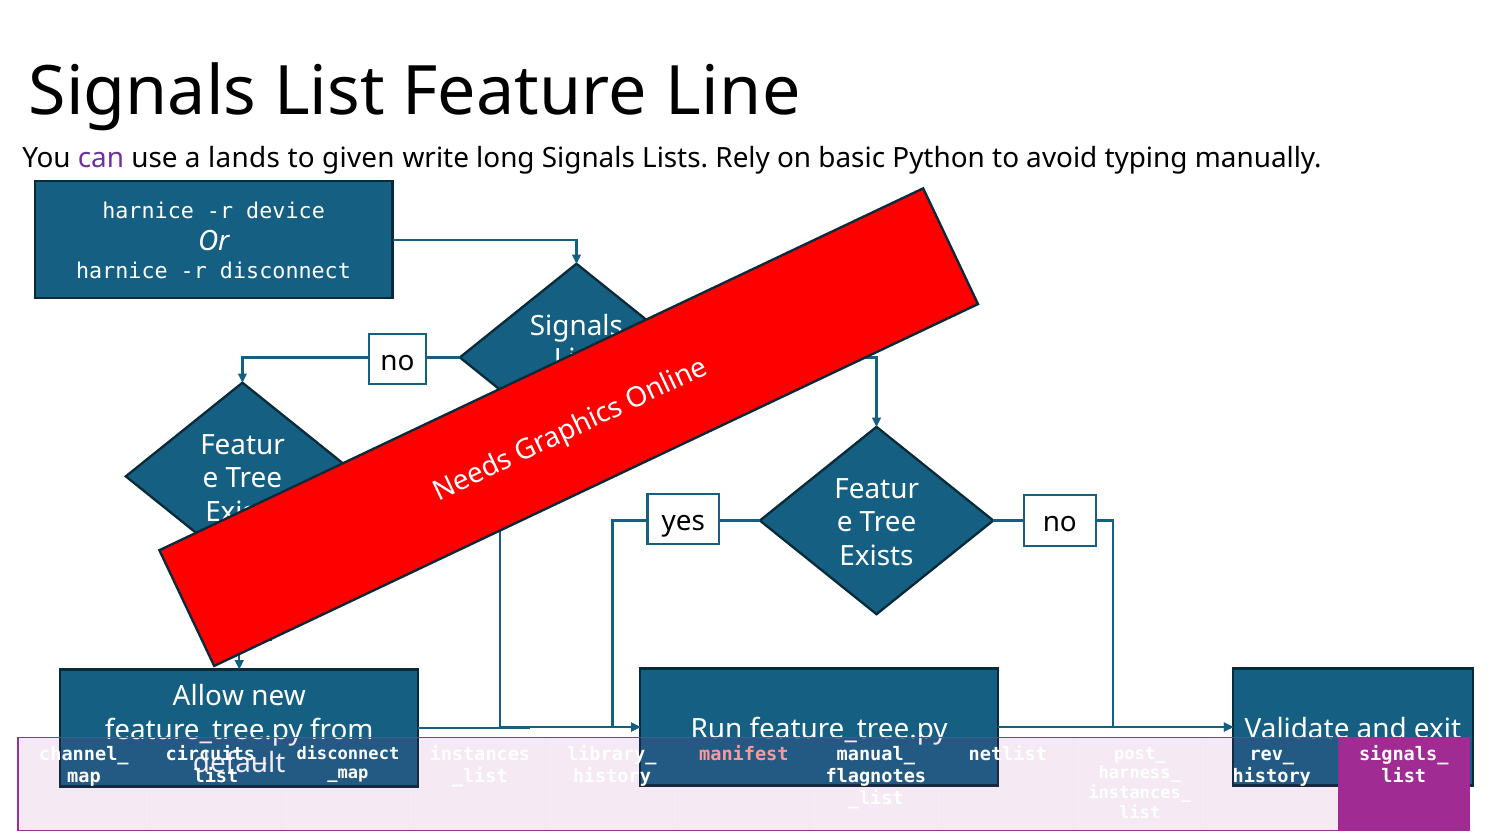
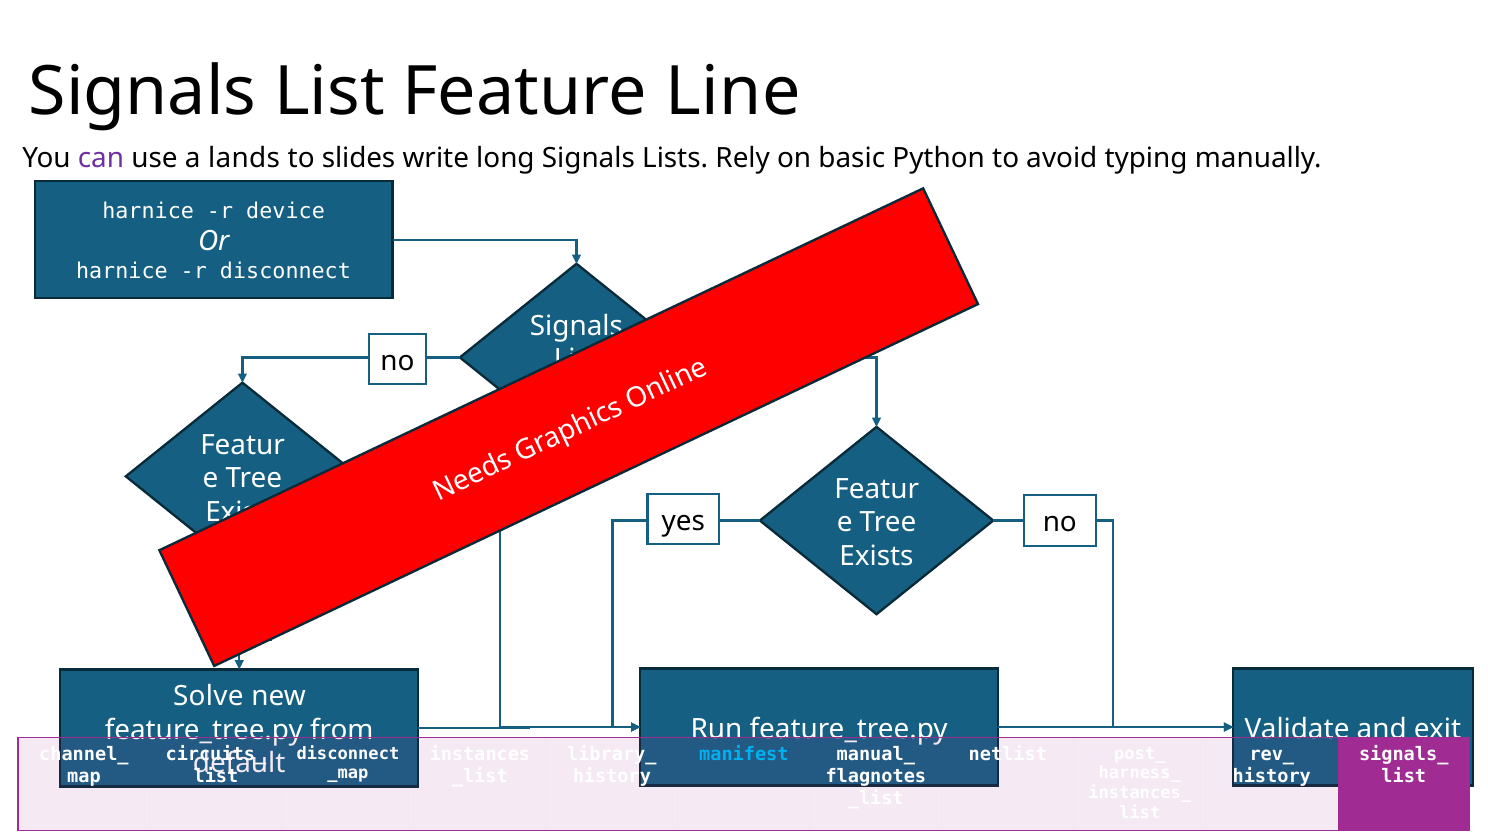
given: given -> slides (359, 158)
Allow: Allow -> Solve (208, 696)
manifest colour: pink -> light blue (744, 754)
